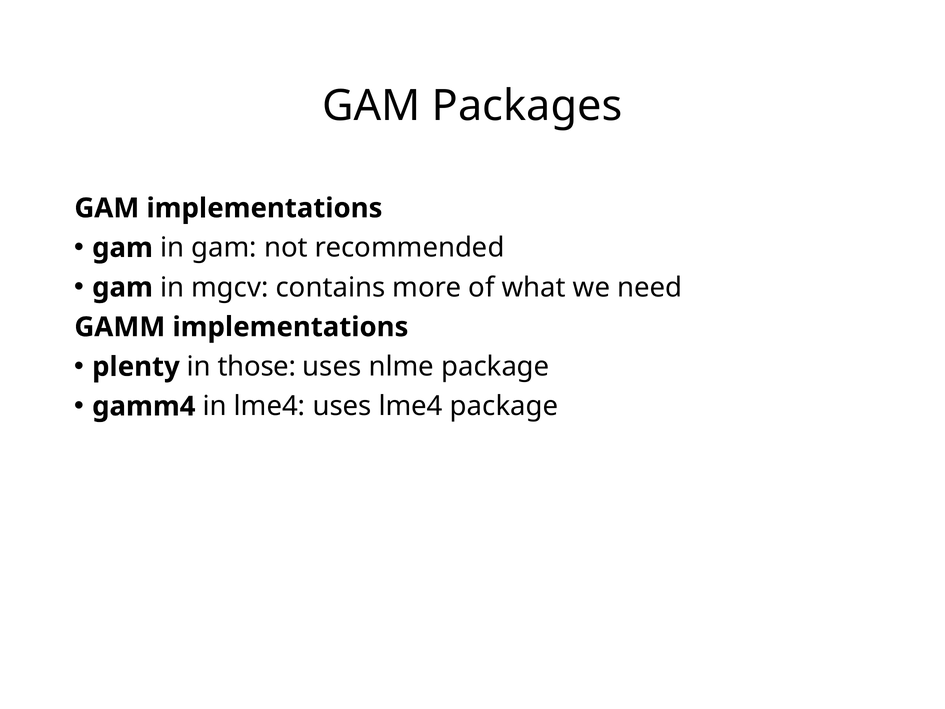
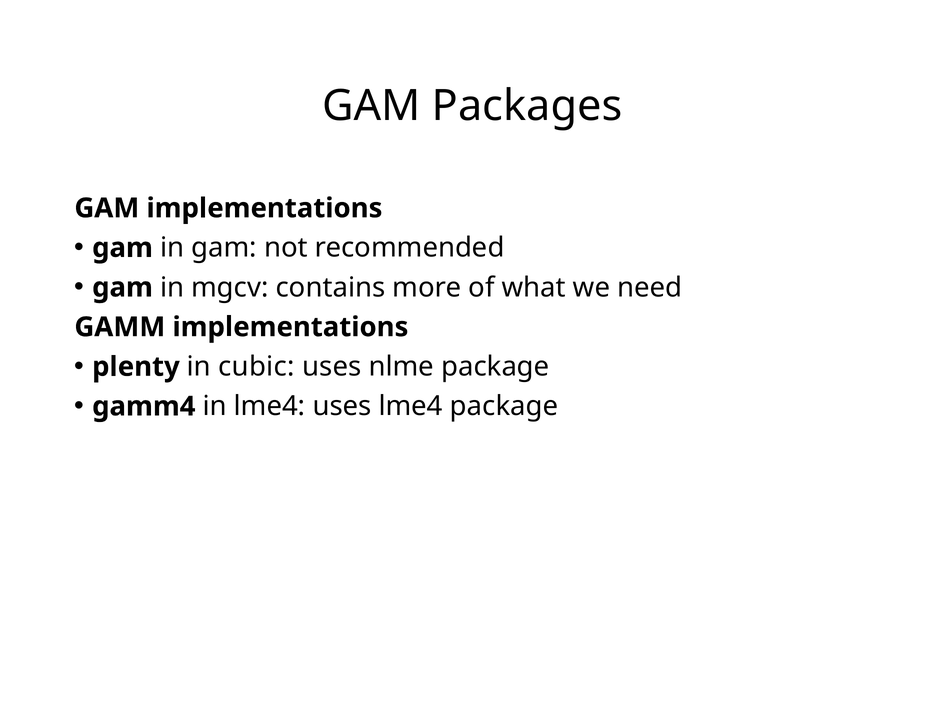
those: those -> cubic (257, 367)
